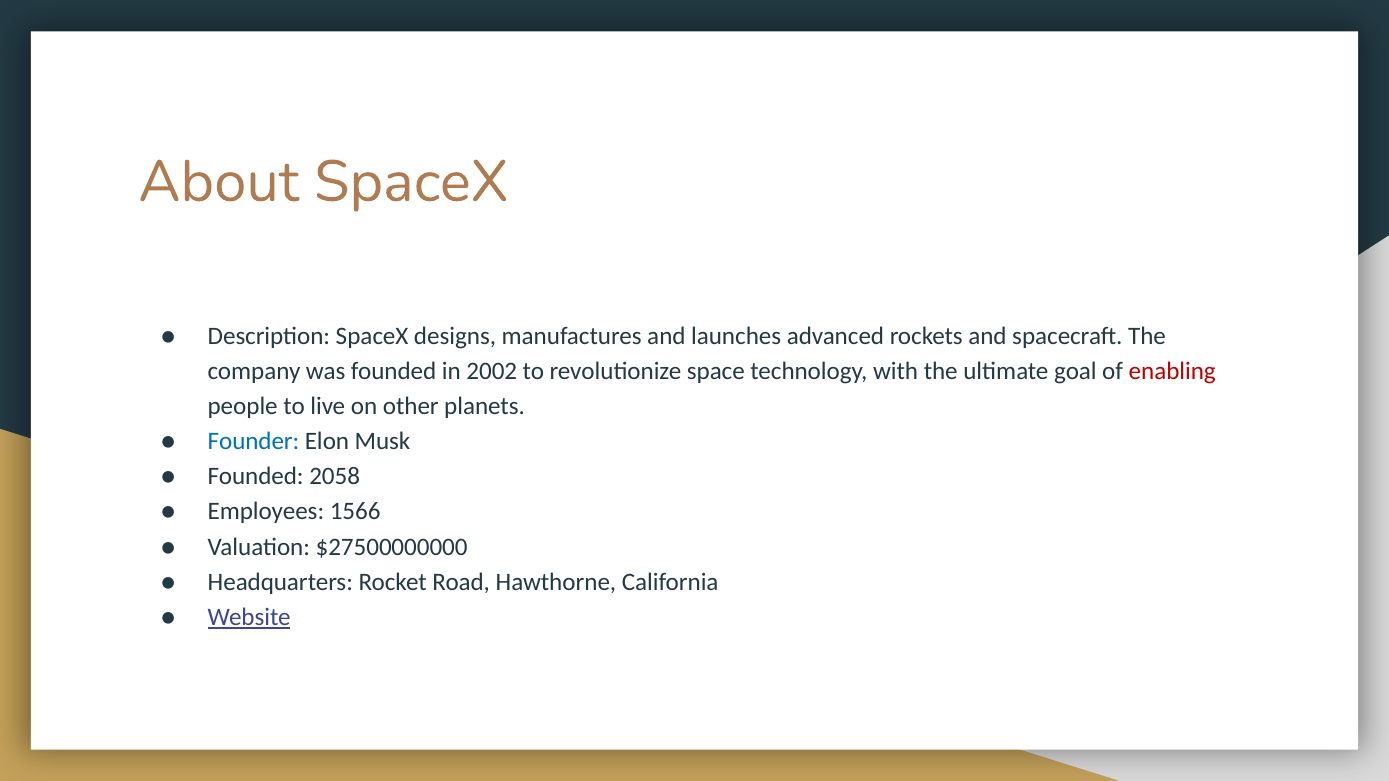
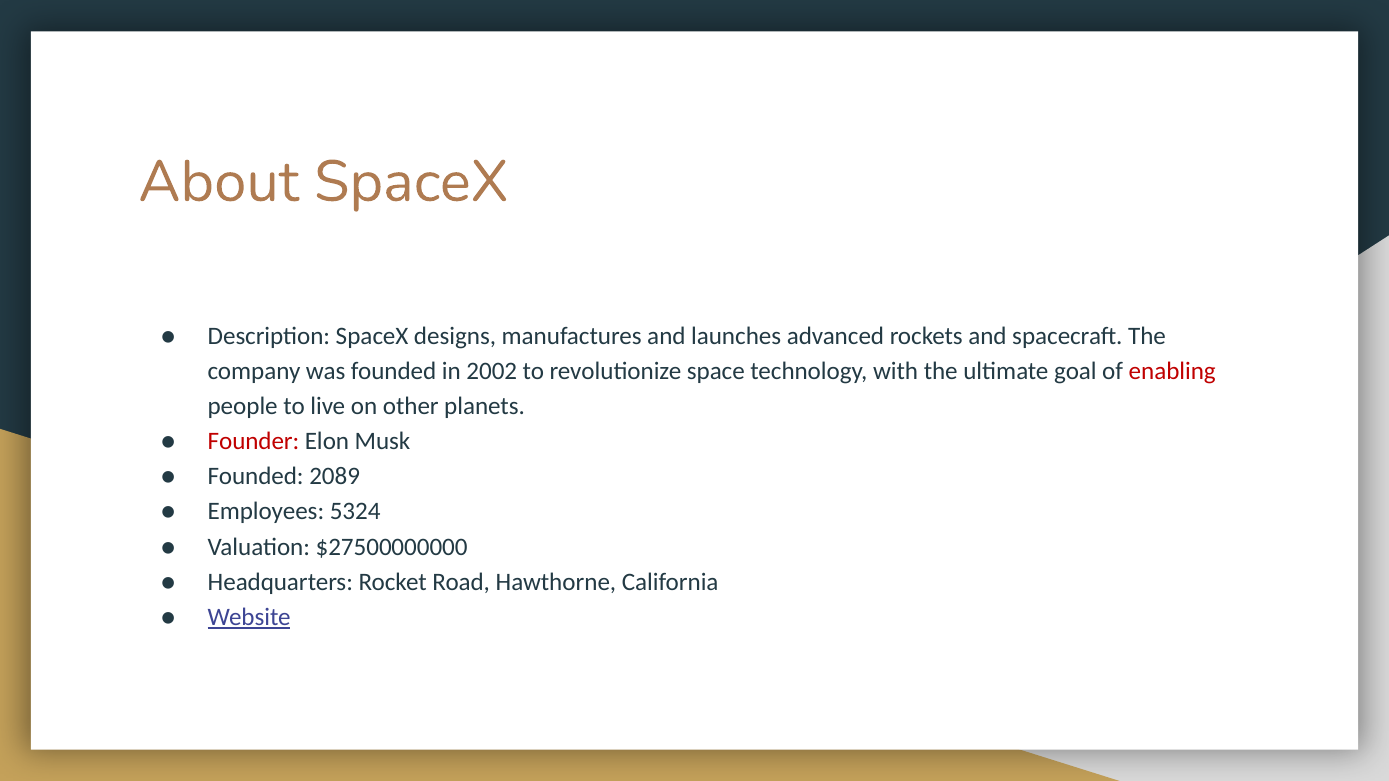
Founder colour: blue -> red (254, 442)
2058: 2058 -> 2089 (335, 477)
1566: 1566 -> 5324 (355, 512)
